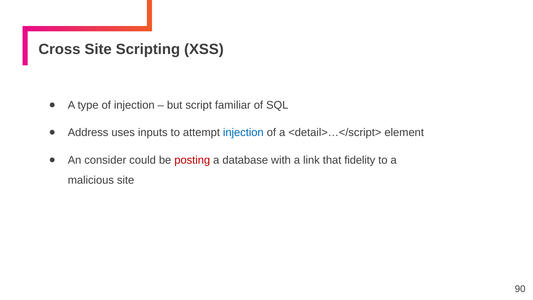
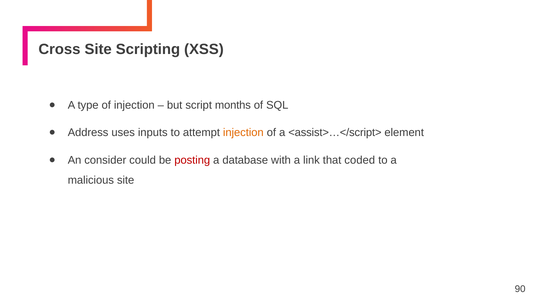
familiar: familiar -> months (233, 105)
injection colour: blue -> orange (243, 133)
<detail>…</script>: <detail>…</script> -> <assist>…</script> (335, 133)
fidelity: fidelity -> coded (360, 160)
